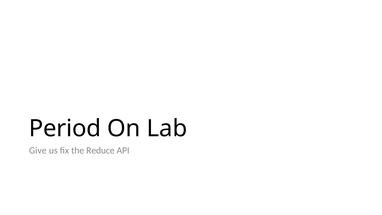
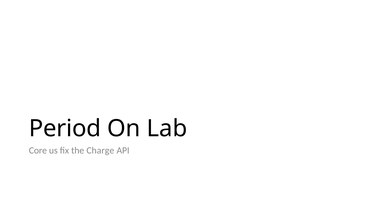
Give: Give -> Core (38, 150)
Reduce: Reduce -> Charge (100, 150)
